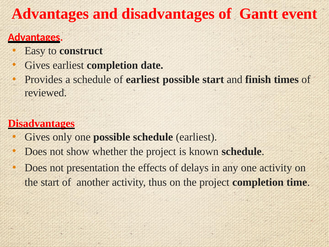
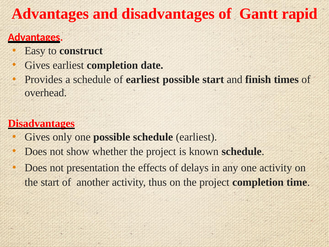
event: event -> rapid (300, 14)
reviewed: reviewed -> overhead (46, 93)
